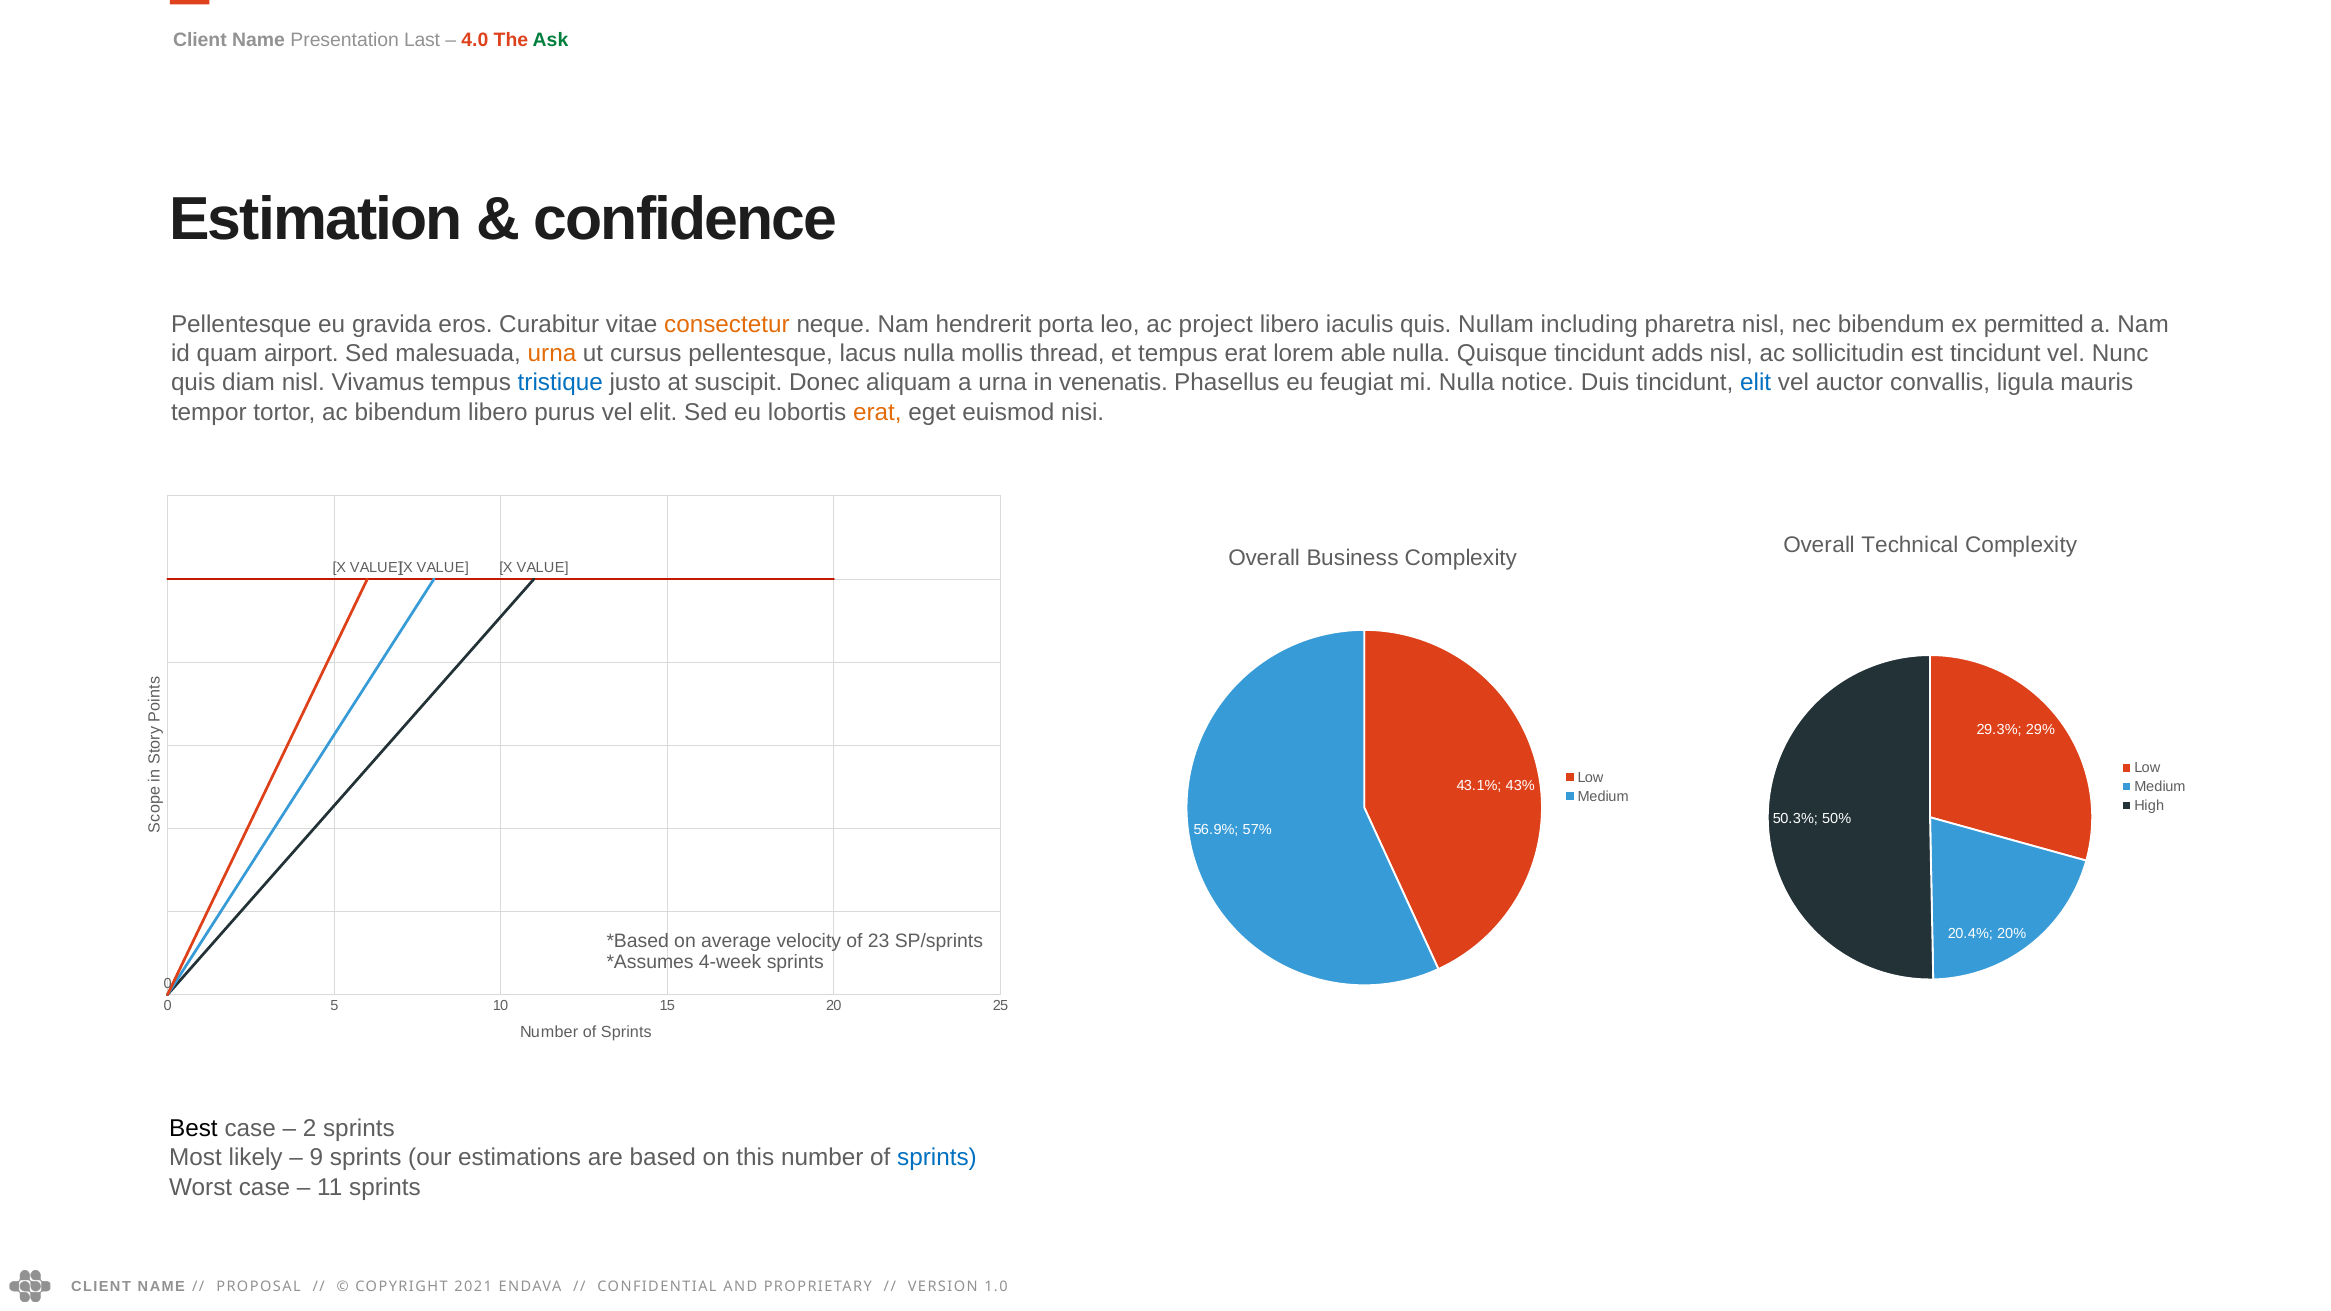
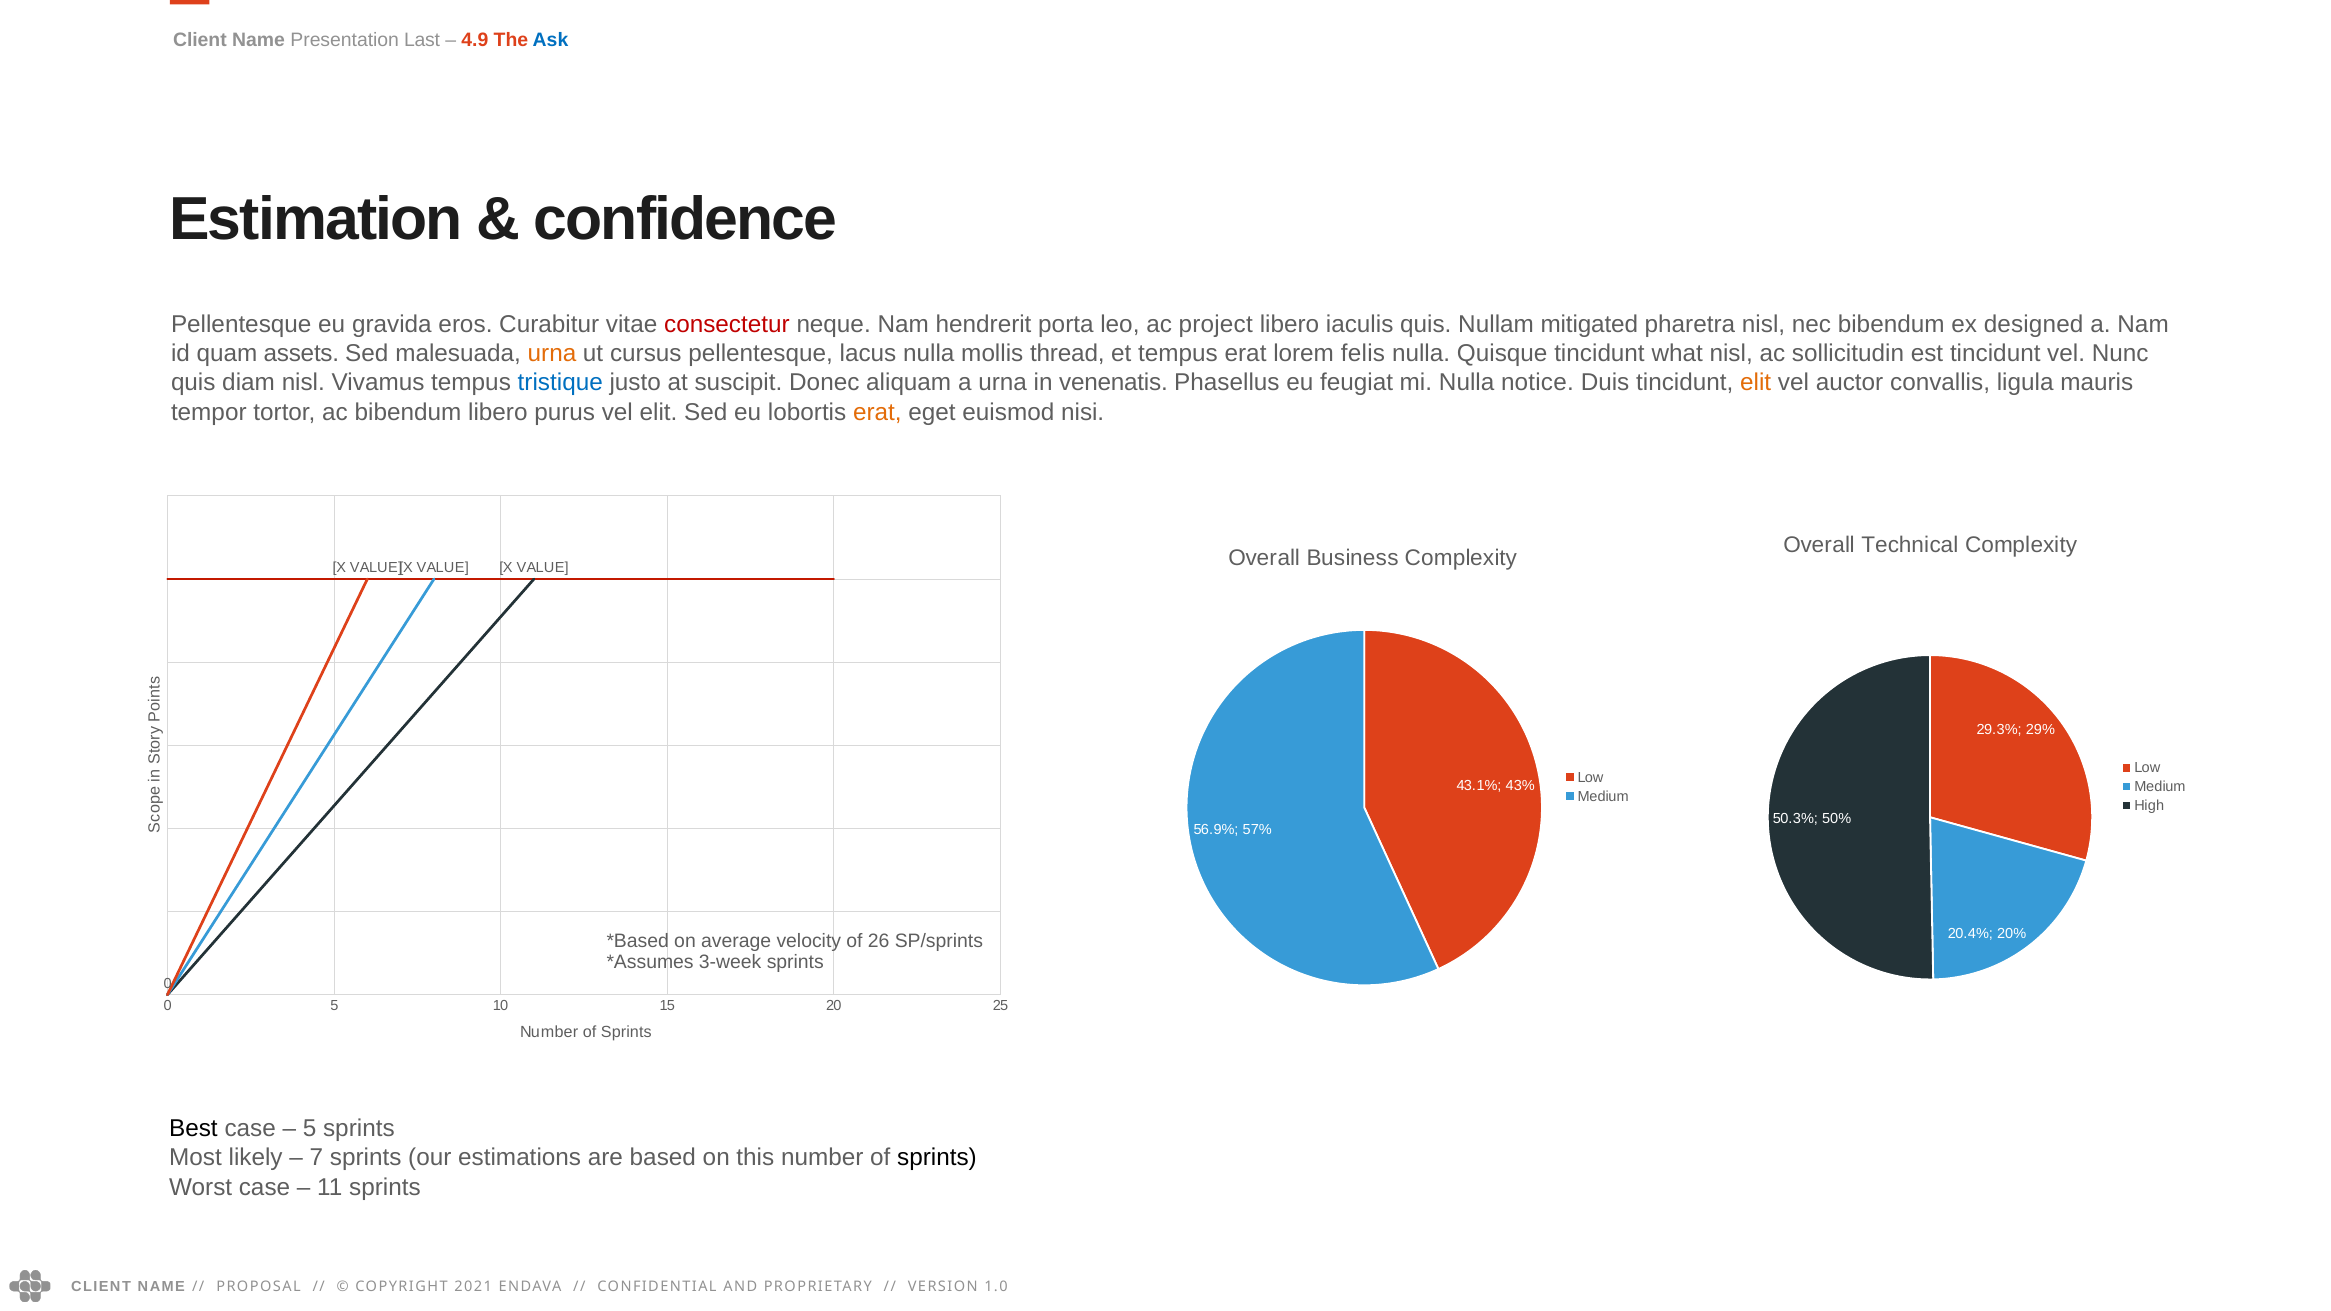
4.0: 4.0 -> 4.9 (475, 40)
Ask colour: green -> blue (551, 40)
consectetur colour: orange -> red (727, 325)
including: including -> mitigated (1589, 325)
permitted: permitted -> designed (2034, 325)
airport: airport -> assets (301, 354)
able: able -> felis (1363, 354)
adds: adds -> what (1677, 354)
elit colour: blue -> orange (1756, 383)
23: 23 -> 26 (879, 942)
4-week: 4-week -> 3-week (730, 962)
2: 2 -> 5 (310, 1129)
9: 9 -> 7 (316, 1158)
sprints colour: blue -> black (937, 1158)
